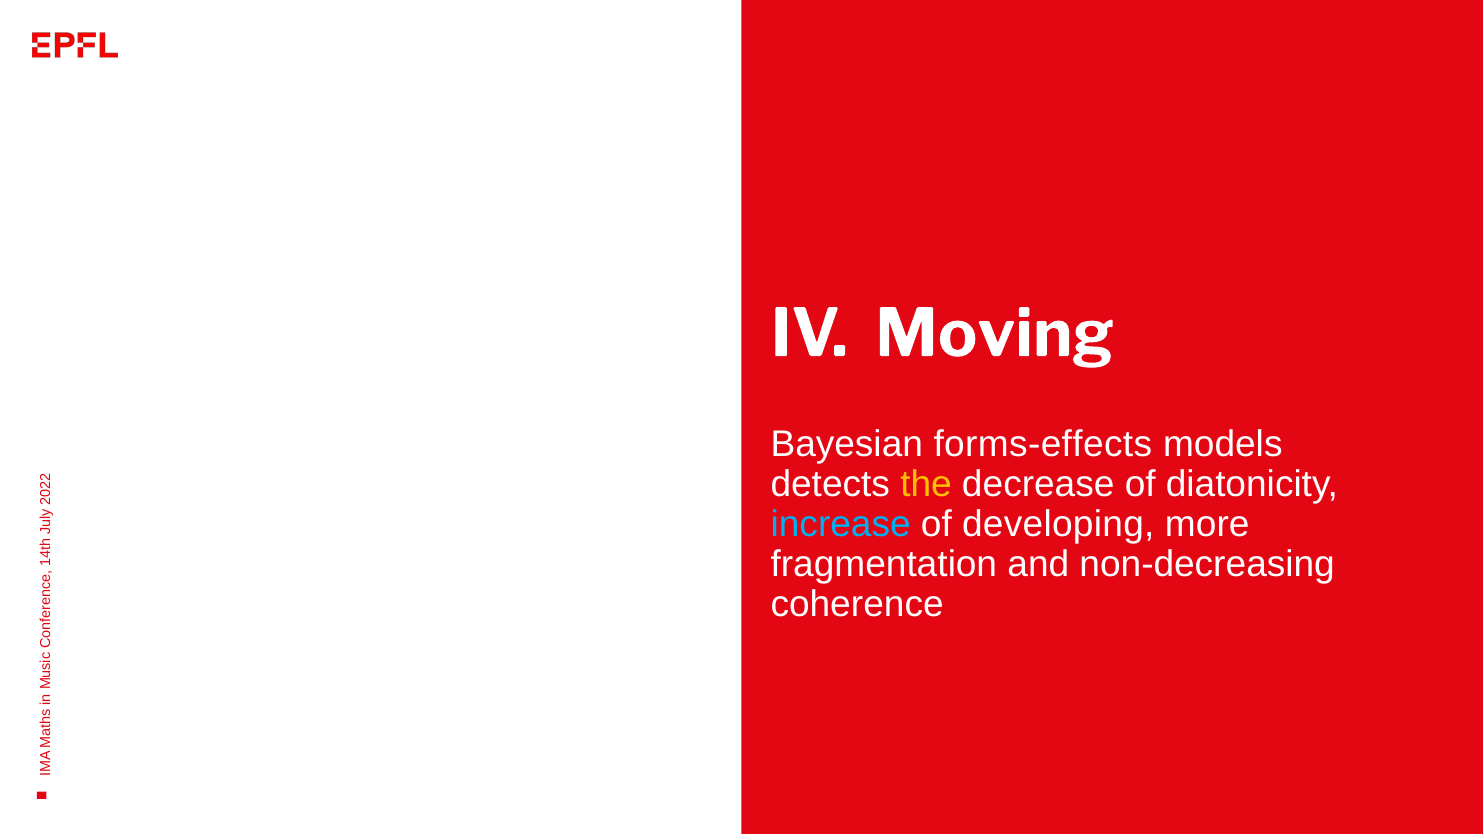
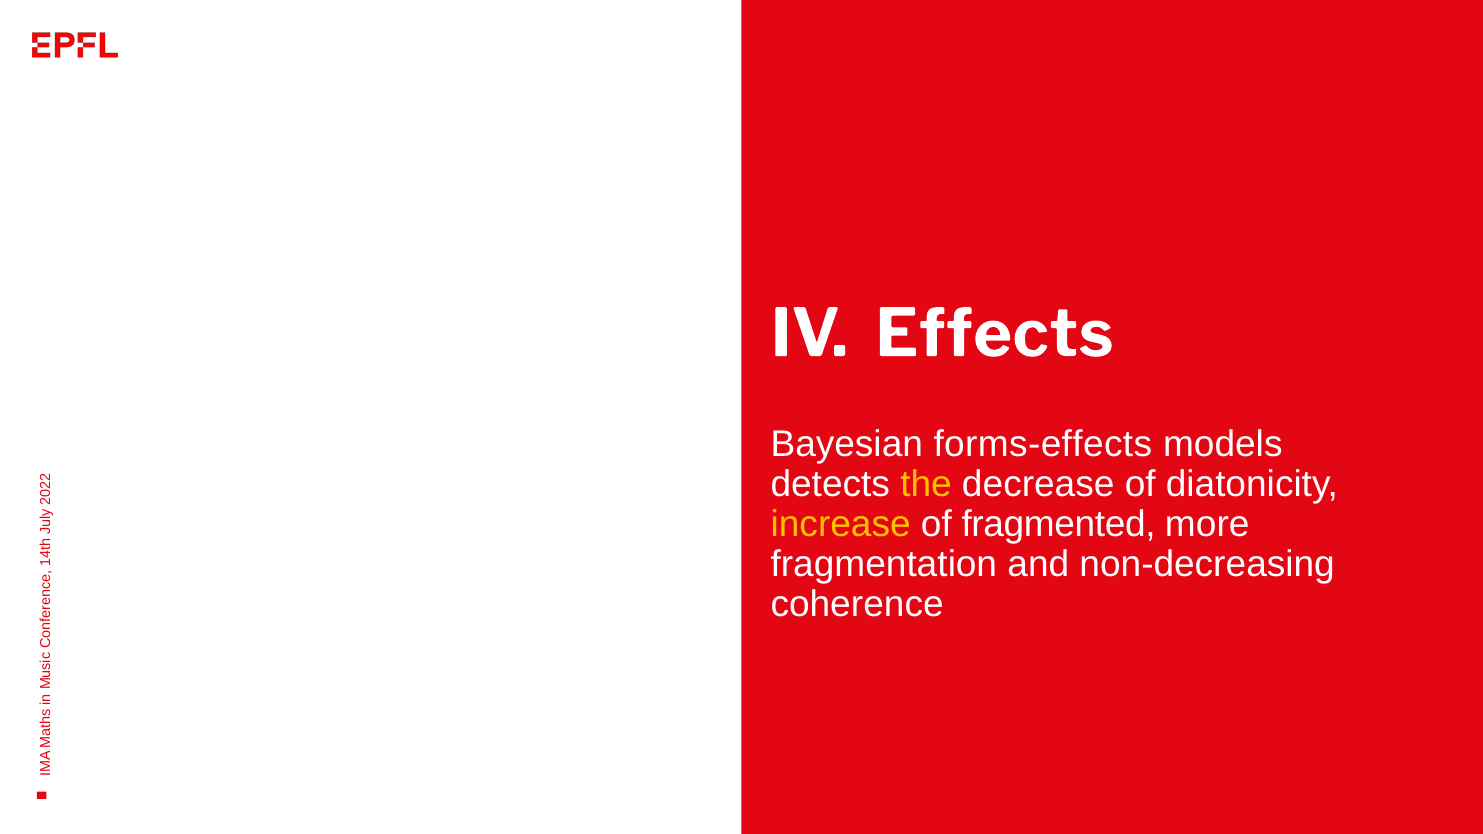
Moving: Moving -> Effects (994, 334)
increase colour: light blue -> yellow (841, 524)
developing: developing -> fragmented (1059, 524)
